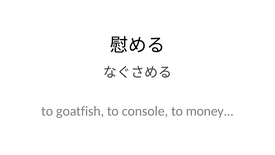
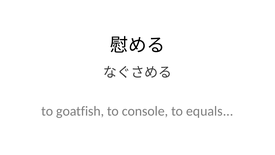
money: money -> equals (210, 111)
